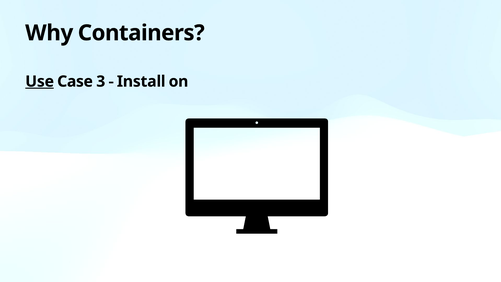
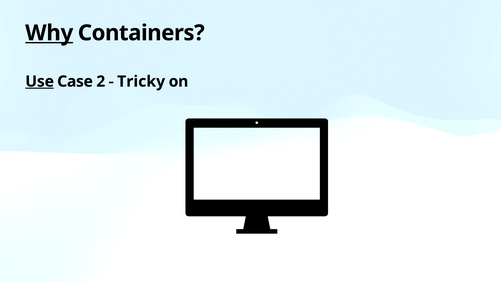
Why underline: none -> present (49, 33)
3: 3 -> 2 (101, 81)
Install: Install -> Tricky (141, 81)
